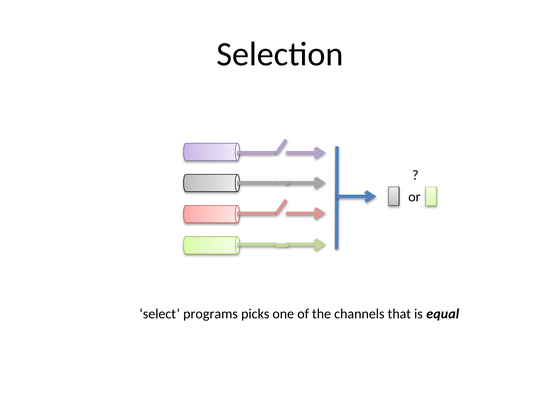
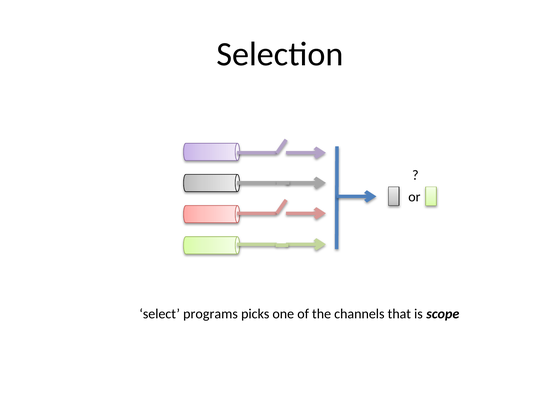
equal: equal -> scope (443, 314)
